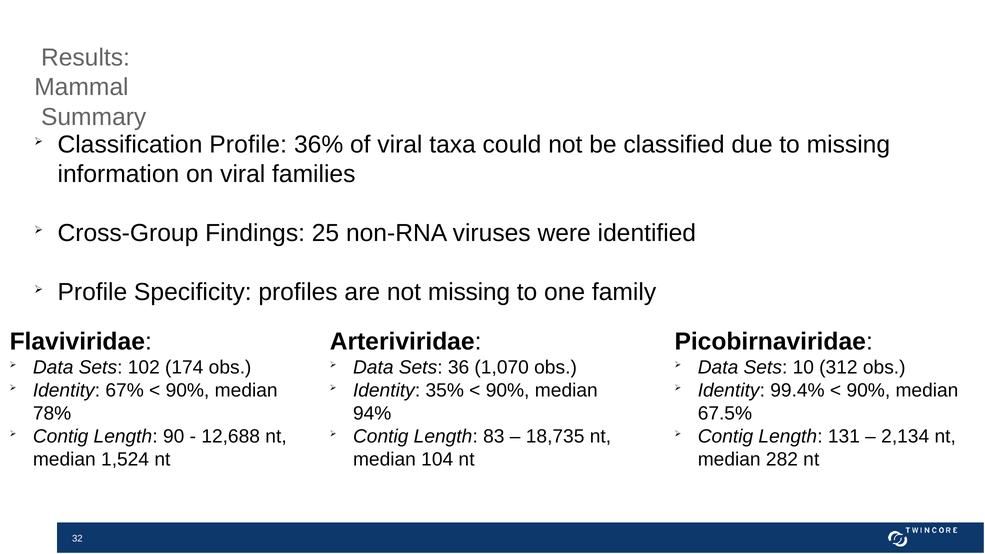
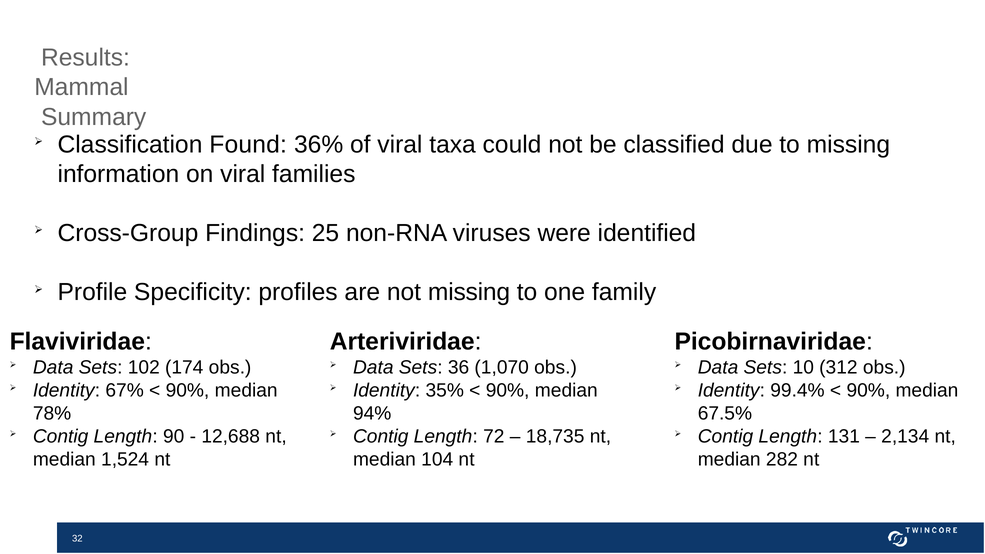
Classification Profile: Profile -> Found (248, 144)
83: 83 -> 72 (494, 436)
